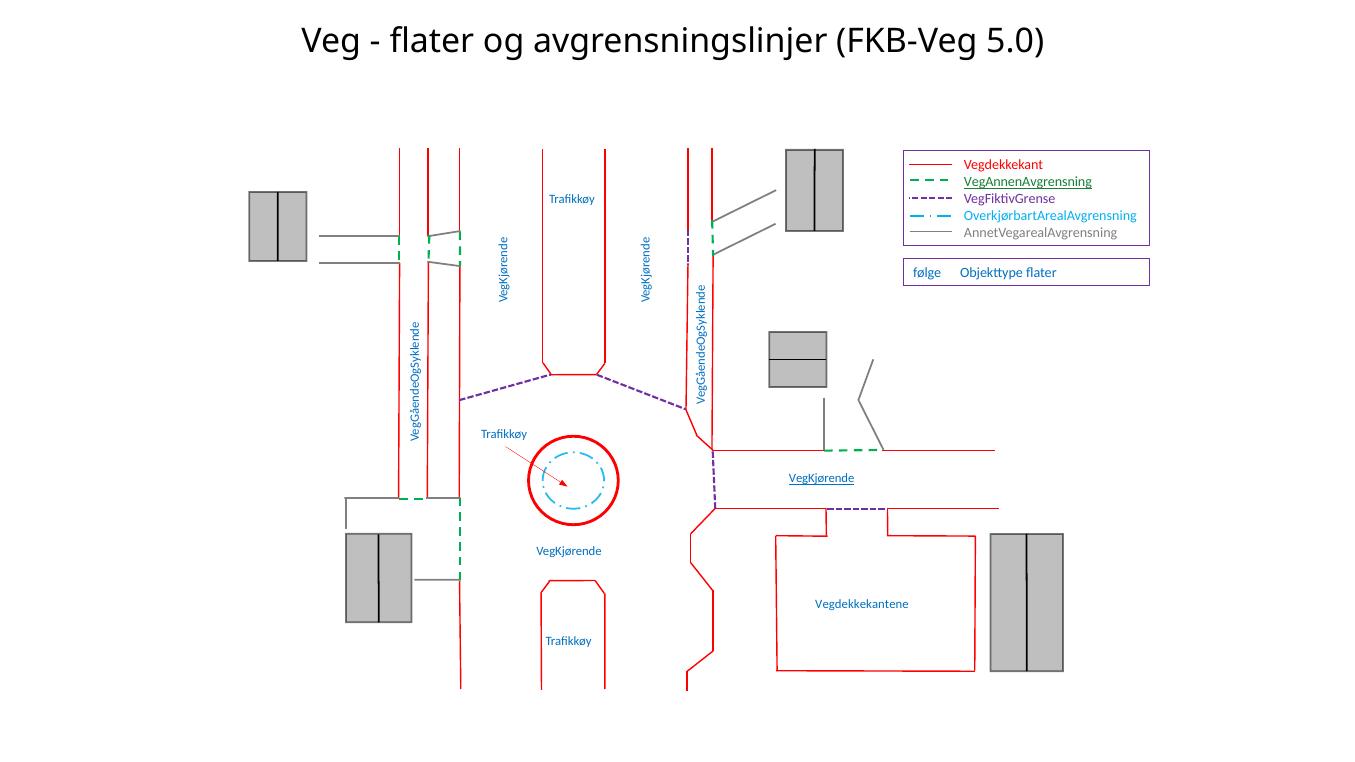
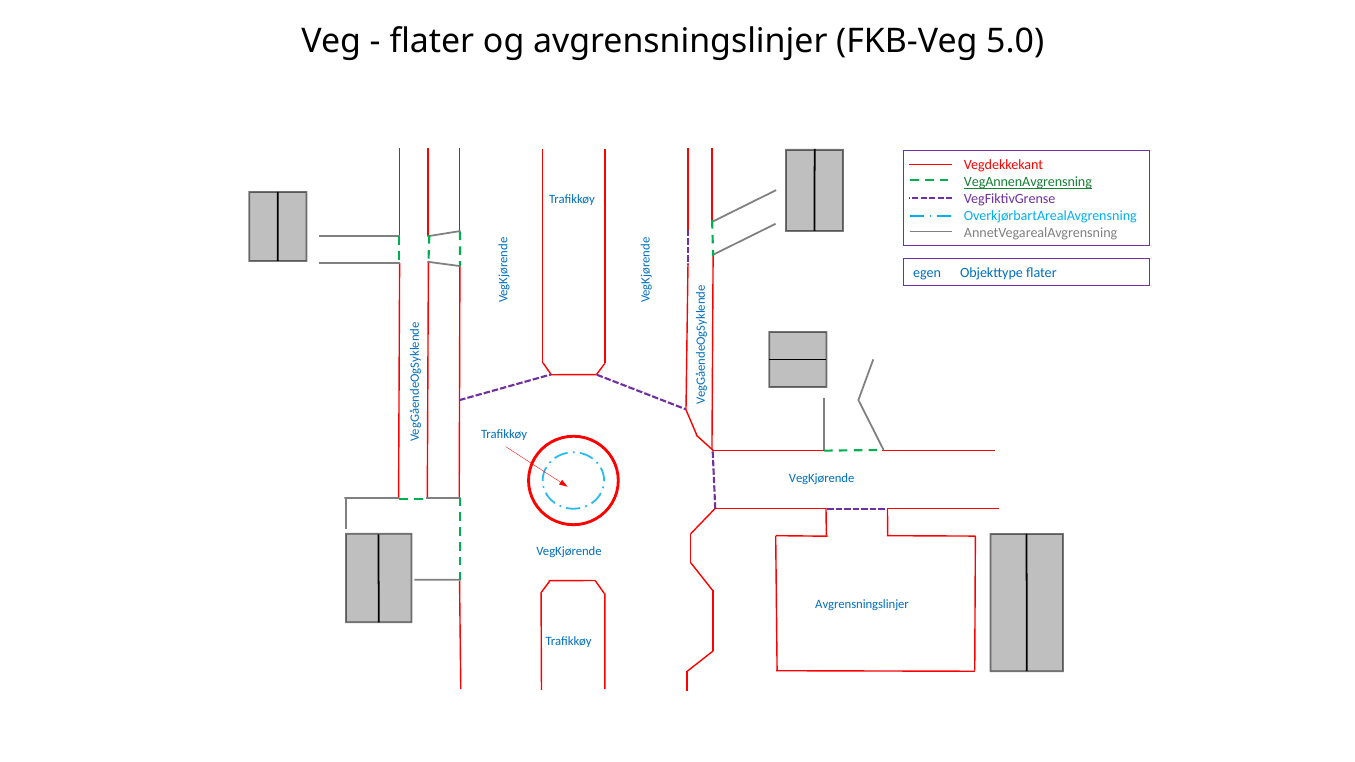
følge: følge -> egen (927, 273)
VegKjørende underline: present -> none (822, 479)
Vegdekkekantene: Vegdekkekantene -> Avgrensningslinjer (862, 604)
